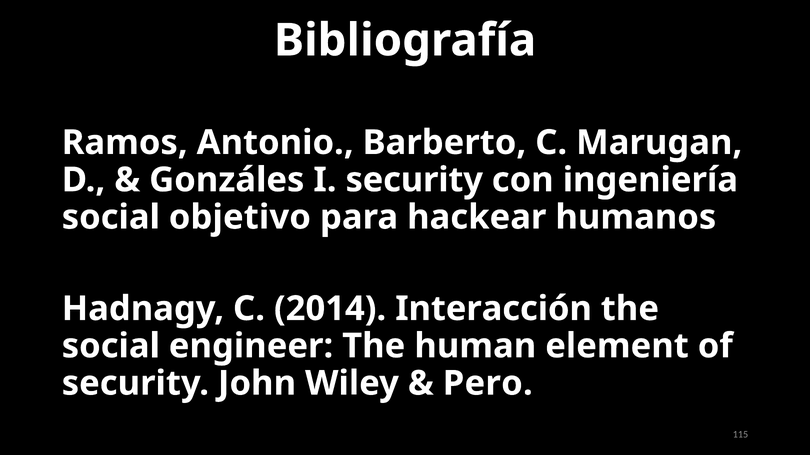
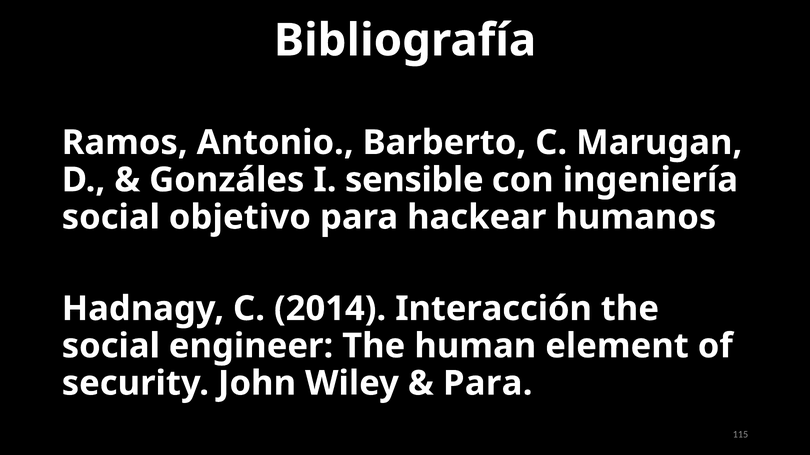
I security: security -> sensible (414, 180)
Pero: Pero -> Para (488, 384)
